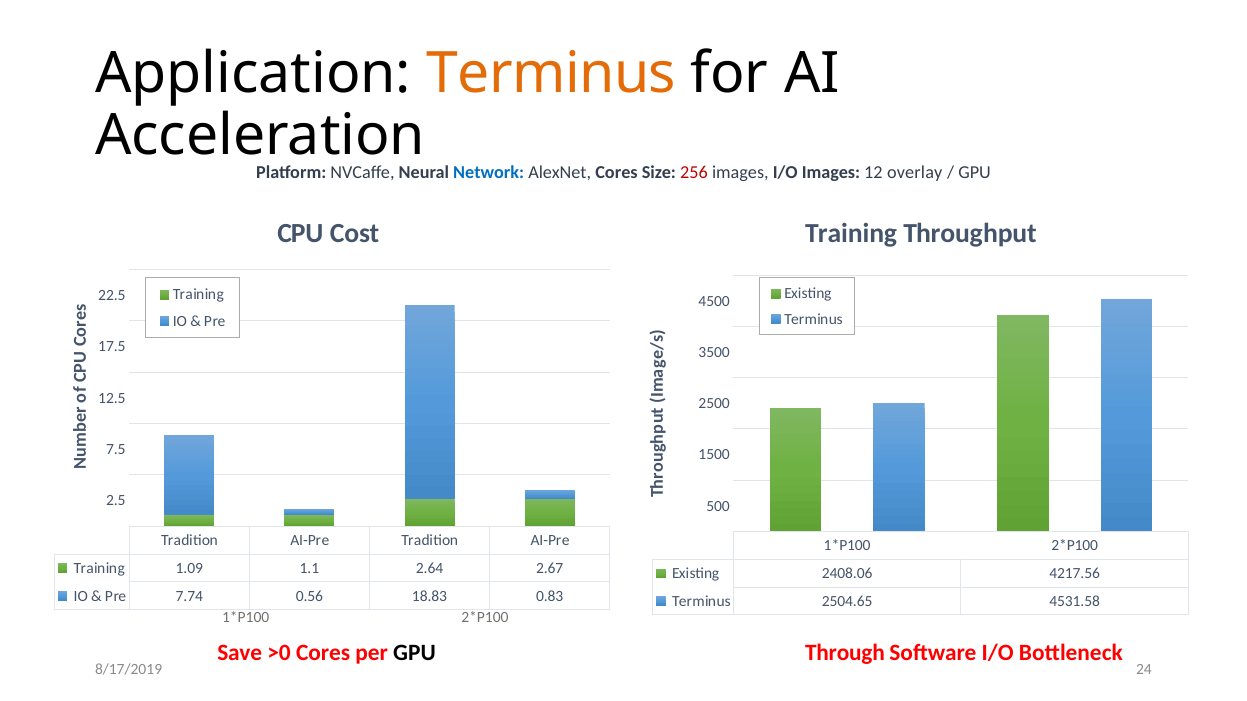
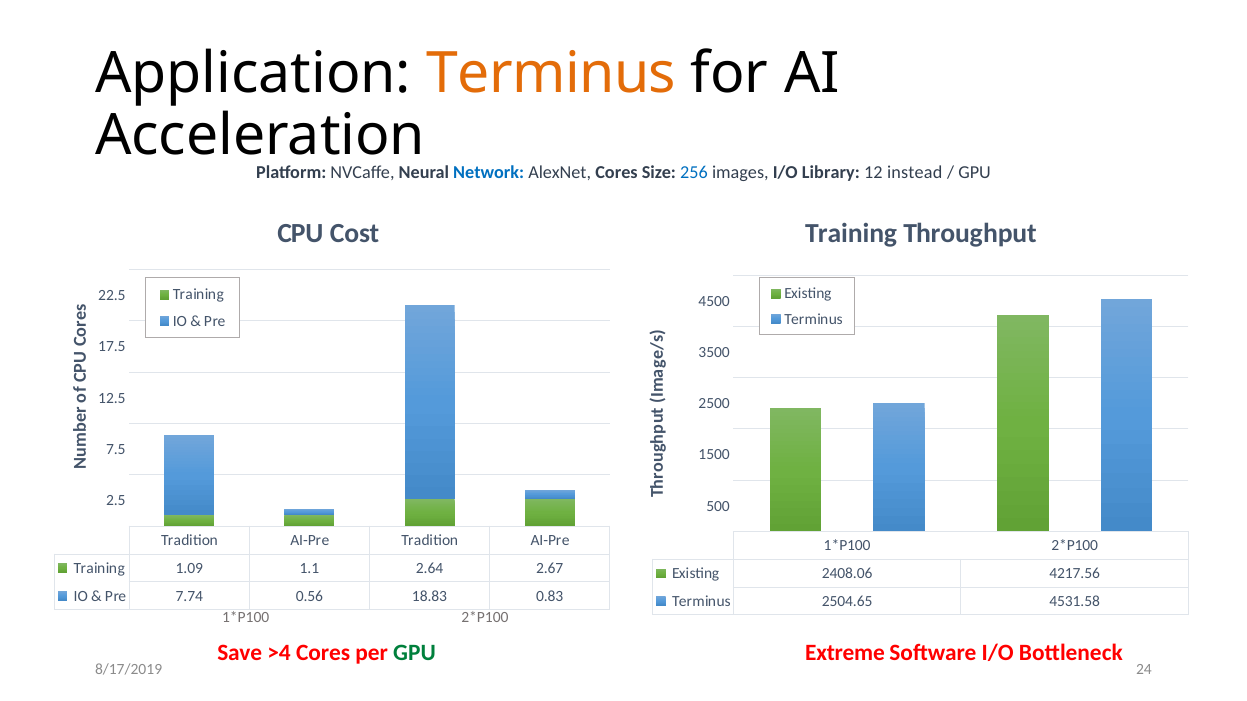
256 colour: red -> blue (694, 172)
I/O Images: Images -> Library (831, 172)
overlay: overlay -> instead (915, 172)
>0: >0 -> >4 (279, 653)
GPU colour: black -> green (415, 653)
Through: Through -> Extreme (845, 653)
